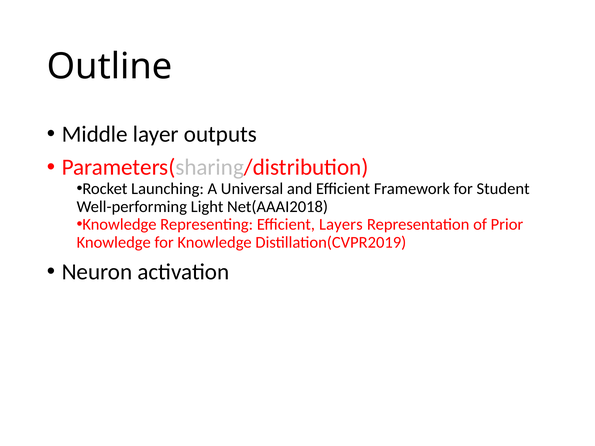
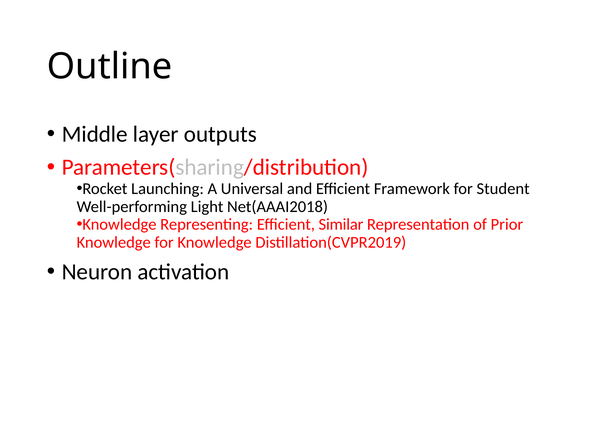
Layers: Layers -> Similar (341, 225)
